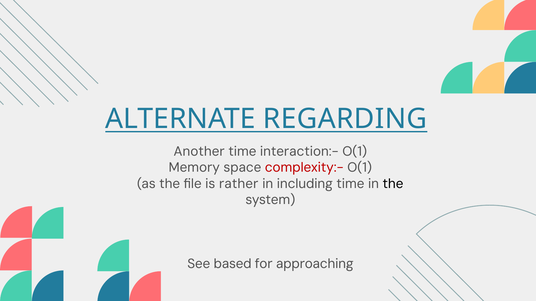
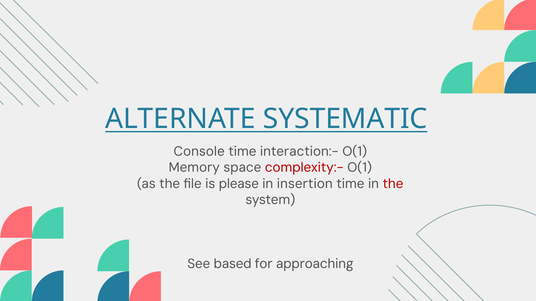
REGARDING: REGARDING -> SYSTEMATIC (345, 119)
Another: Another -> Console (199, 152)
rather: rather -> please (239, 184)
including: including -> insertion (305, 184)
the colour: black -> red (393, 184)
